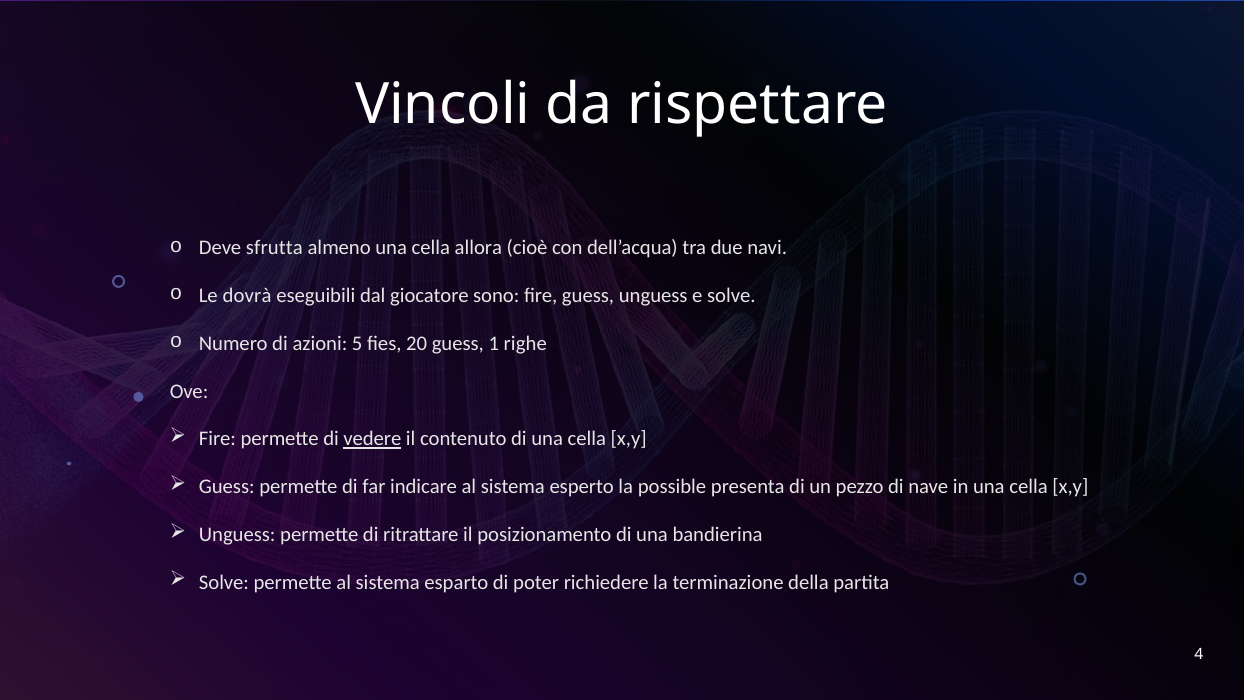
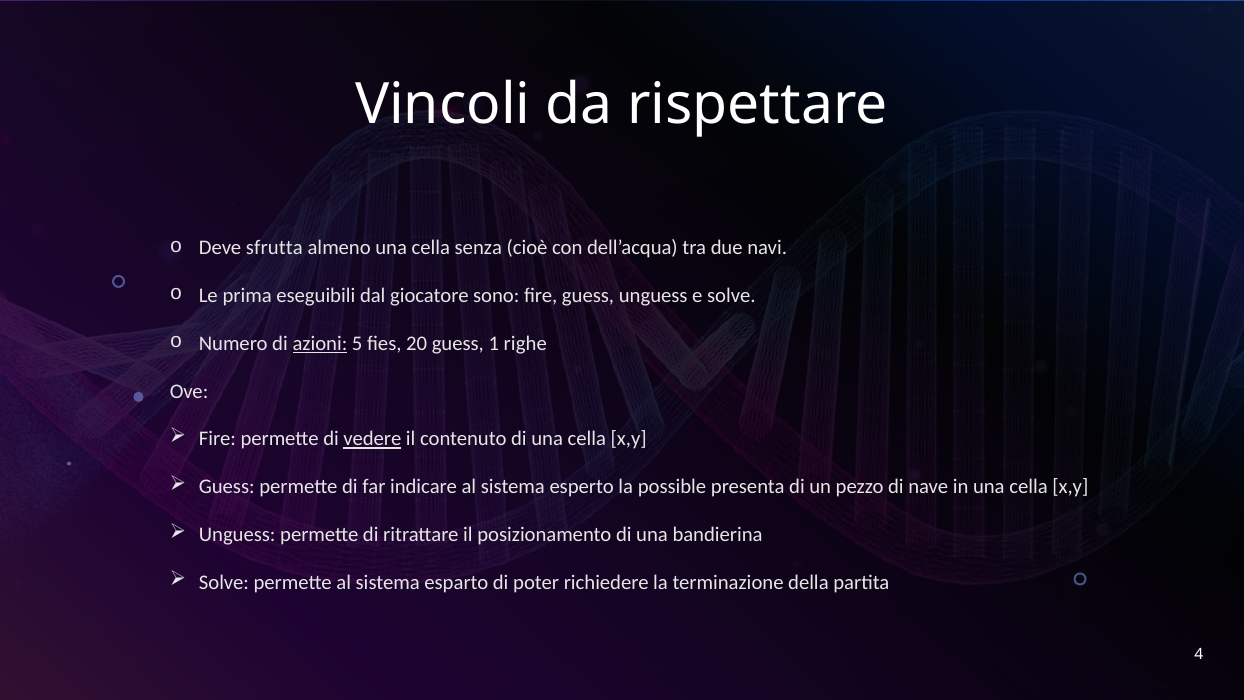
allora: allora -> senza (478, 248)
dovrà: dovrà -> prima (247, 296)
azioni underline: none -> present (320, 343)
